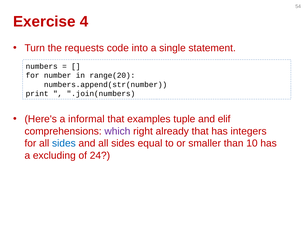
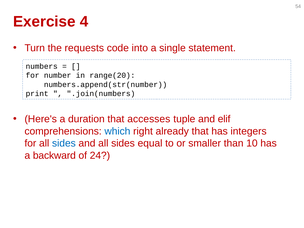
informal: informal -> duration (86, 119)
examples: examples -> accesses (149, 119)
which colour: purple -> blue (117, 131)
excluding: excluding -> backward (54, 155)
